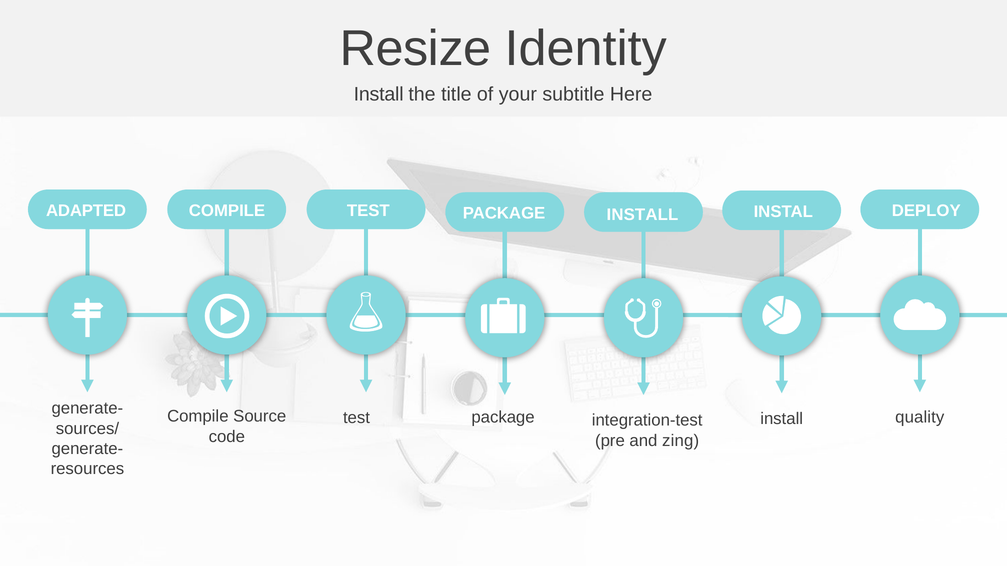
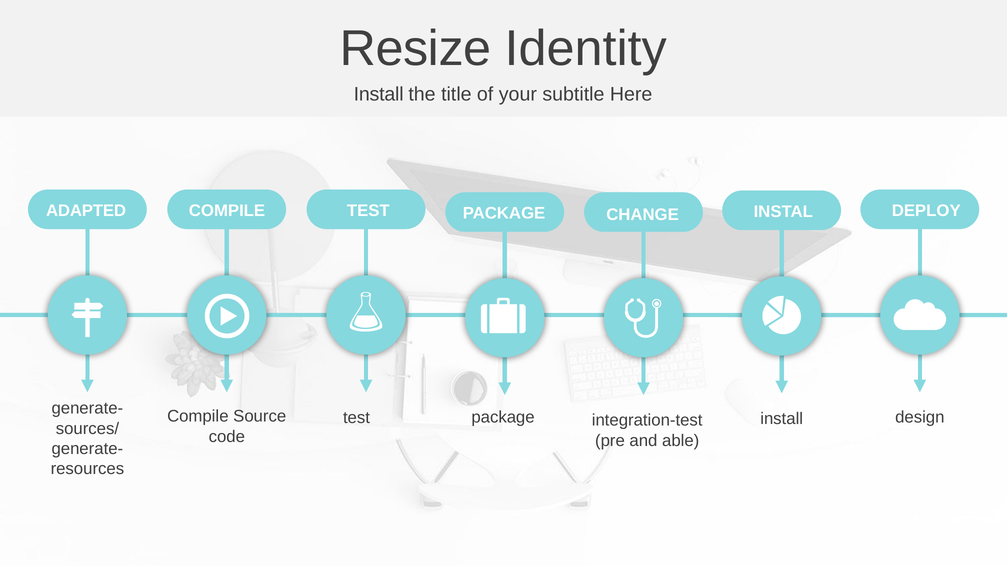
PACKAGE INSTALL: INSTALL -> CHANGE (643, 215)
quality: quality -> design (920, 418)
zing: zing -> able (681, 441)
